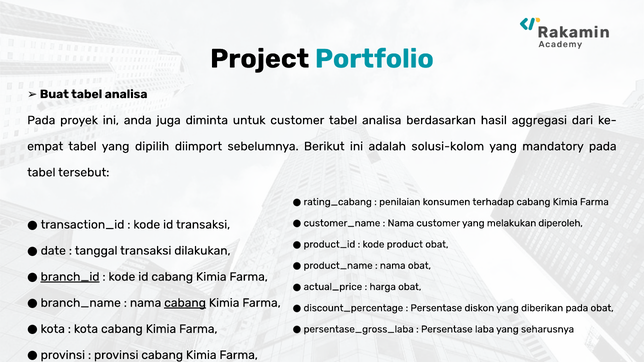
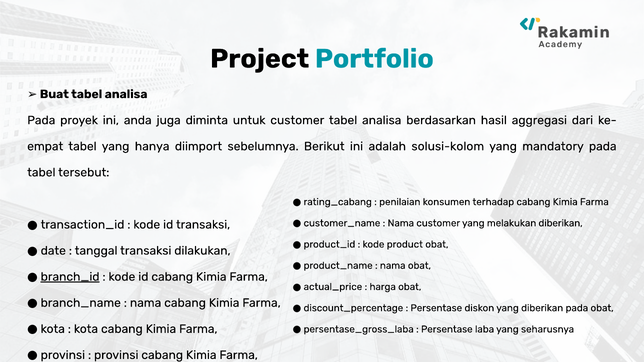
dipilih: dipilih -> hanya (152, 146)
melakukan diperoleh: diperoleh -> diberikan (561, 223)
cabang underline: present -> none (185, 303)
